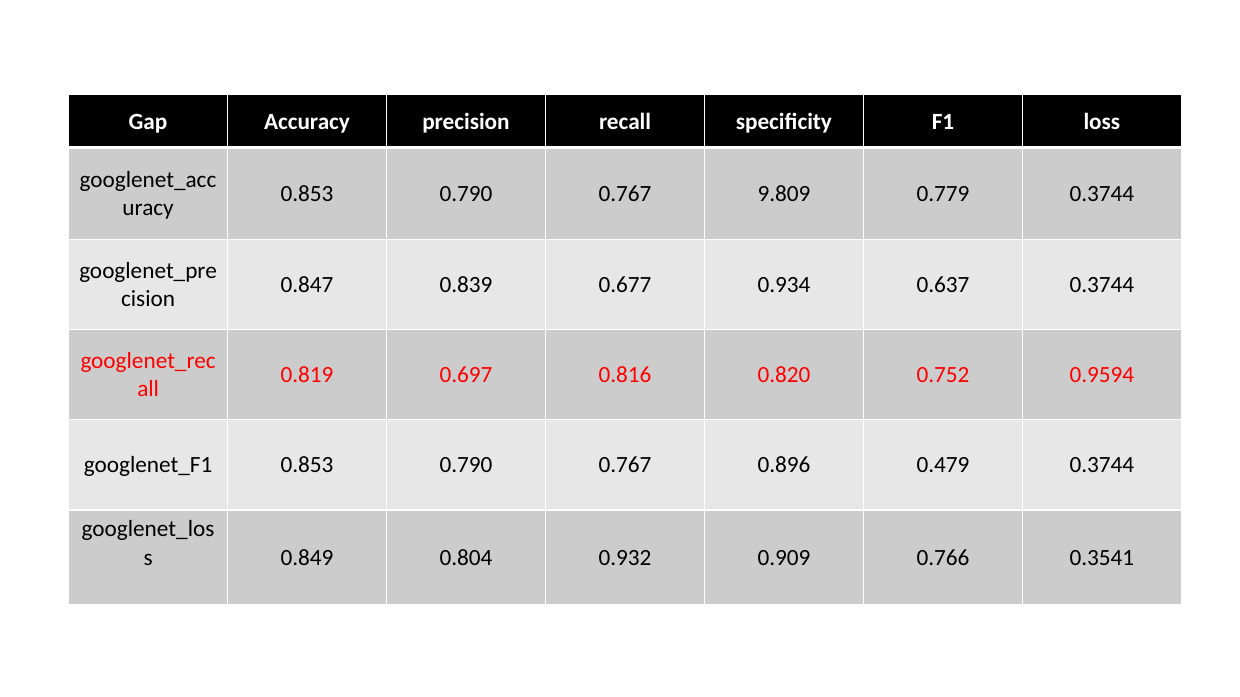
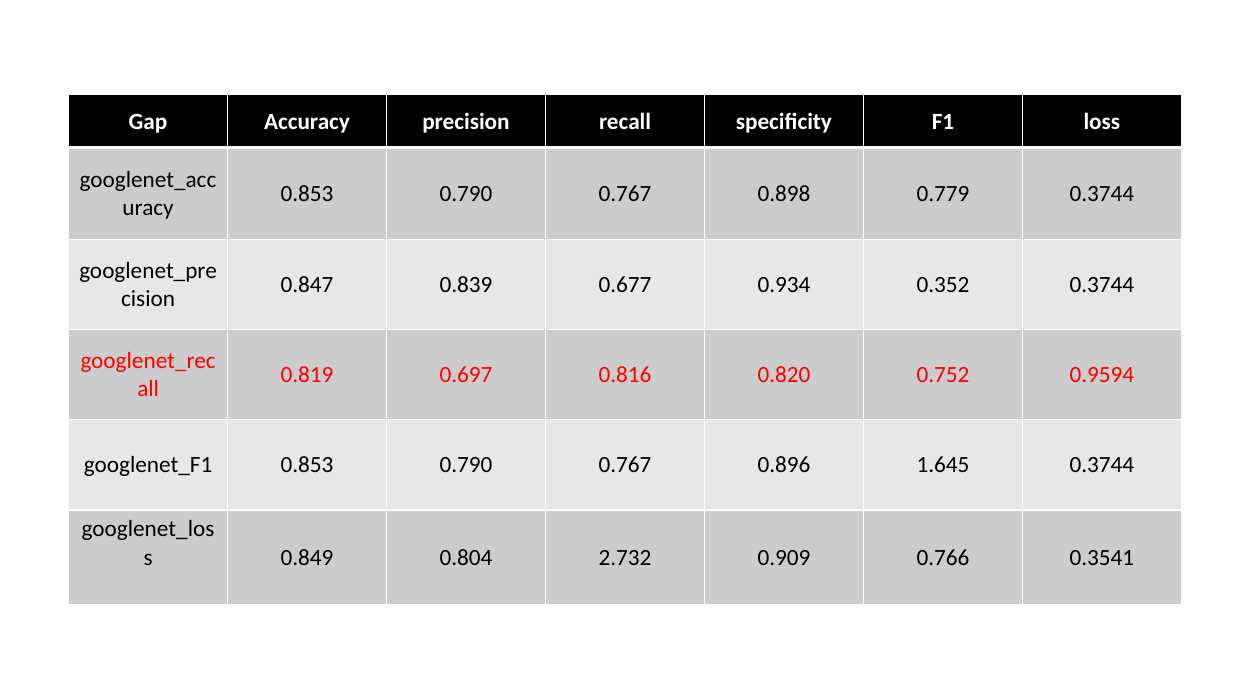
9.809: 9.809 -> 0.898 (784, 194)
0.637: 0.637 -> 0.352 (943, 285)
0.479: 0.479 -> 1.645 (943, 466)
0.932: 0.932 -> 2.732 (625, 558)
